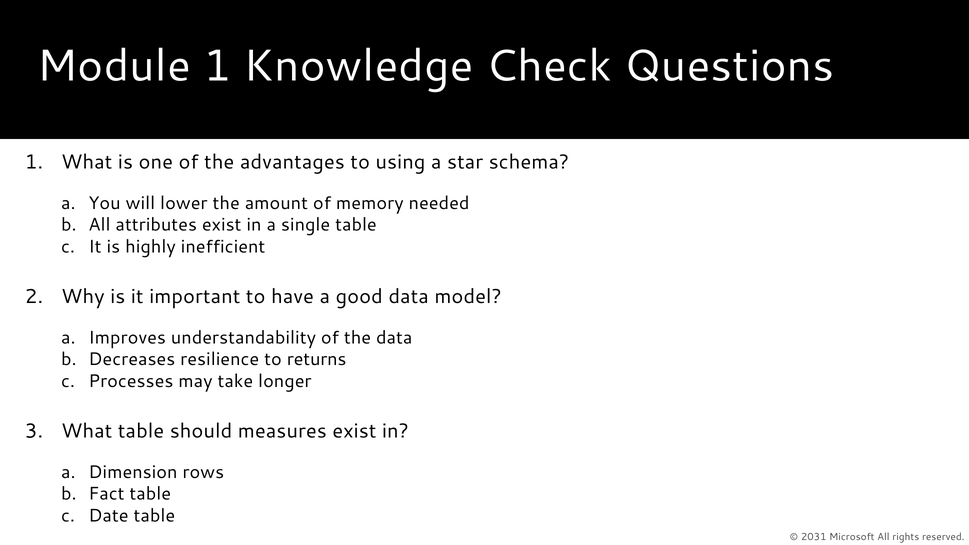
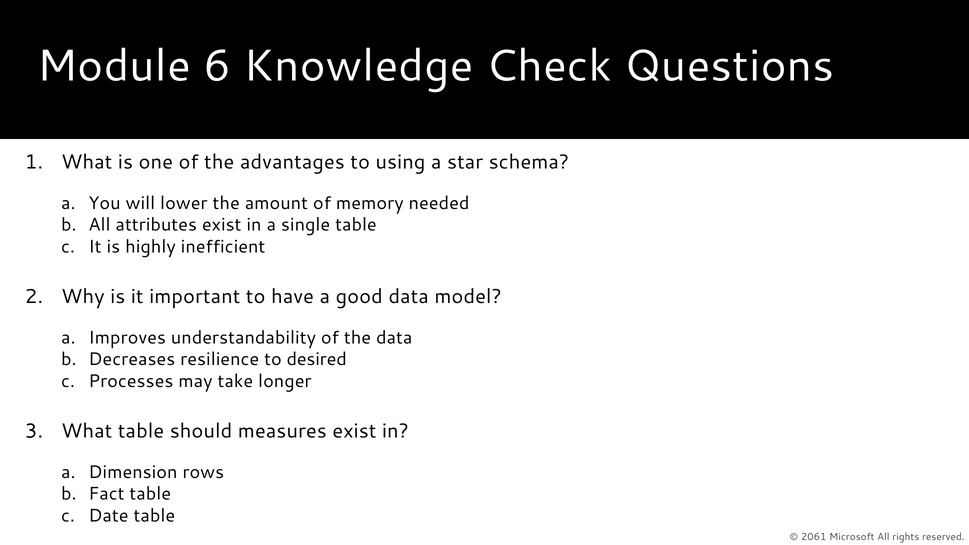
Module 1: 1 -> 6 (217, 66)
returns: returns -> desired (317, 359)
2031: 2031 -> 2061 (814, 537)
